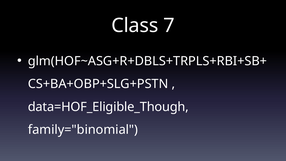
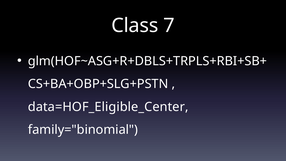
data=HOF_Eligible_Though: data=HOF_Eligible_Though -> data=HOF_Eligible_Center (108, 107)
